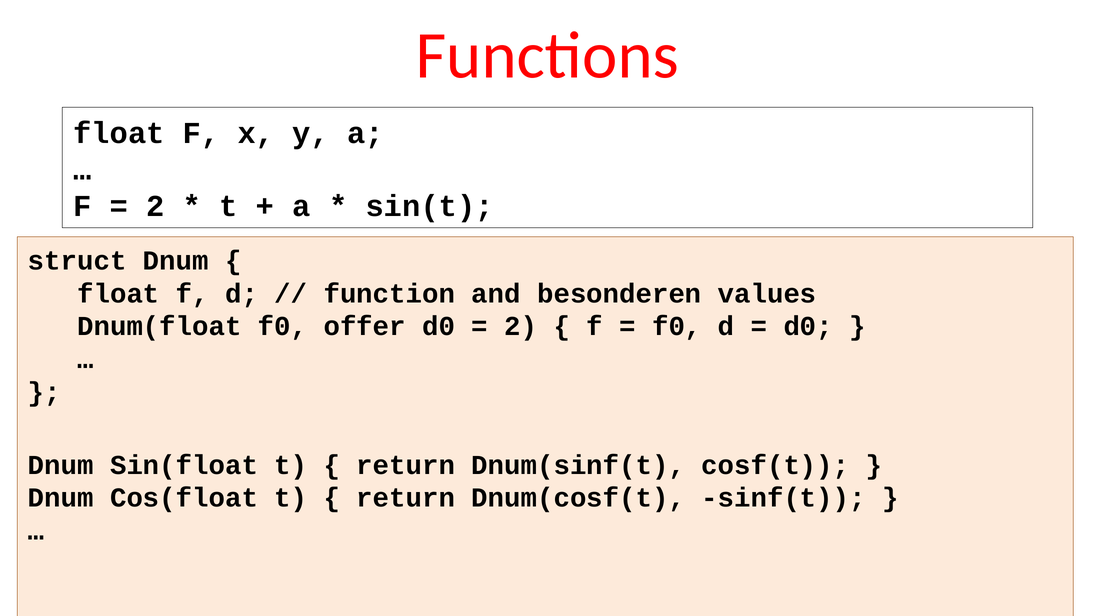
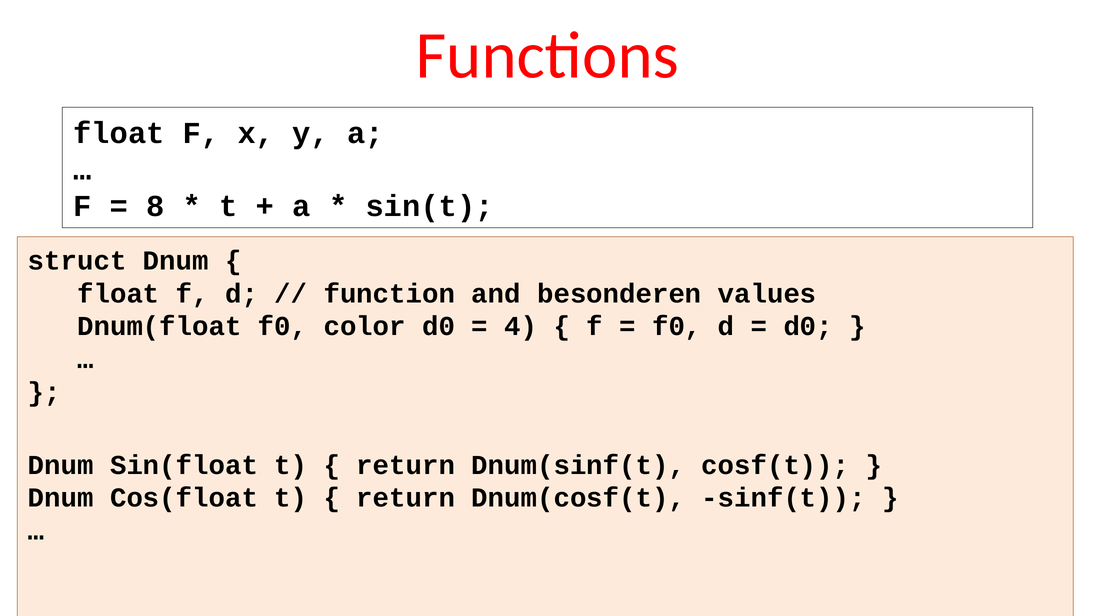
2: 2 -> 8 (155, 206)
offer: offer -> color (365, 326)
2: 2 -> 4 (521, 326)
